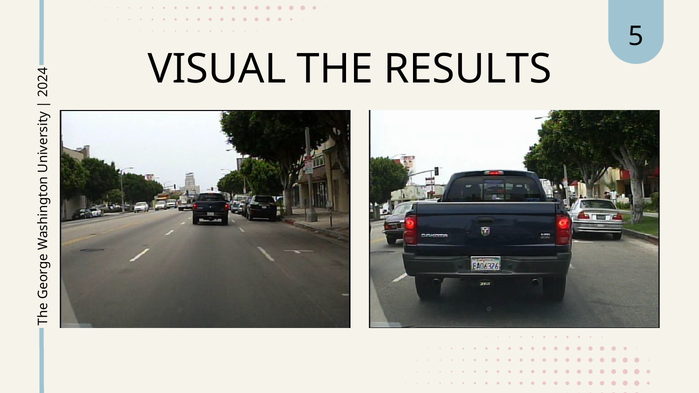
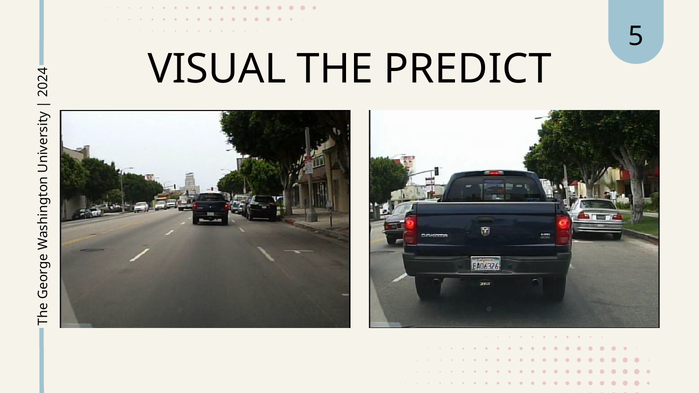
RESULTS: RESULTS -> PREDICT (468, 69)
